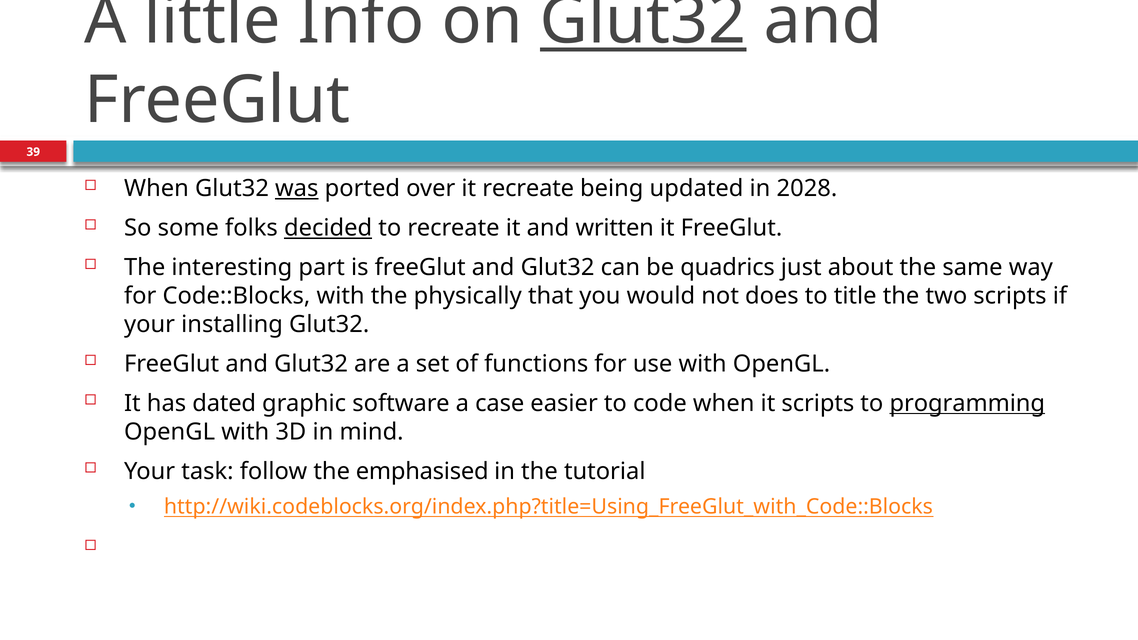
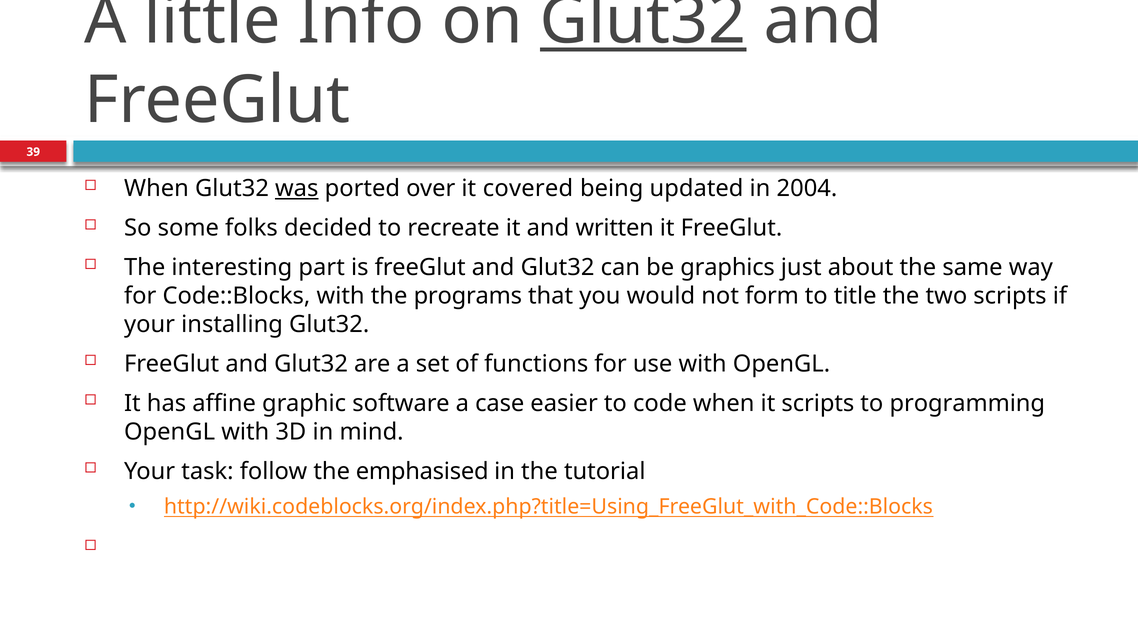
it recreate: recreate -> covered (528, 188)
2028: 2028 -> 2004 (807, 188)
decided underline: present -> none (328, 228)
quadrics: quadrics -> graphics (728, 267)
physically: physically -> programs (468, 296)
does: does -> form (772, 296)
dated: dated -> affine (224, 403)
programming underline: present -> none (967, 403)
